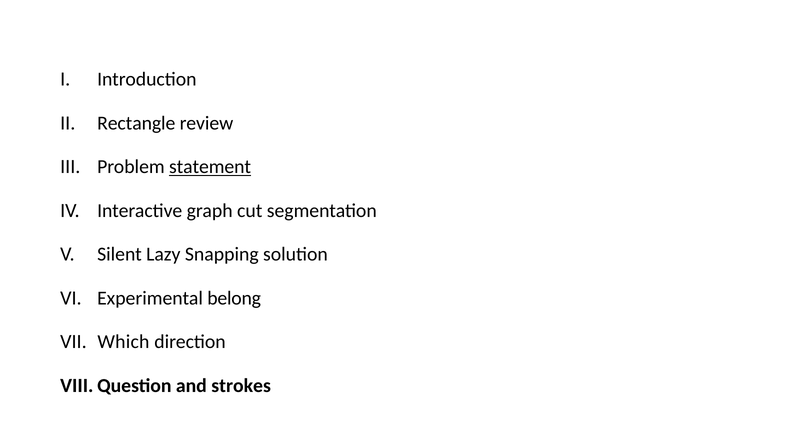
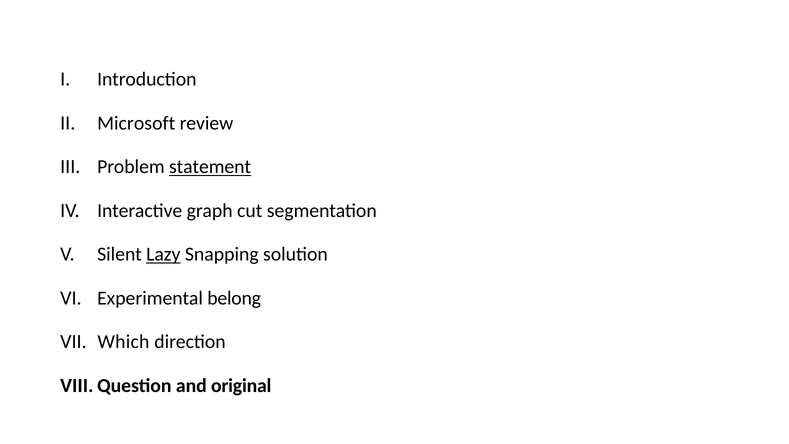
Rectangle: Rectangle -> Microsoft (136, 123)
Lazy underline: none -> present (163, 254)
strokes: strokes -> original (241, 385)
